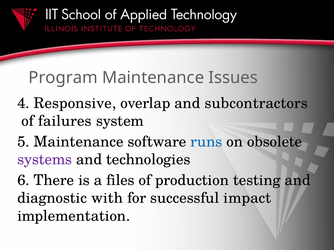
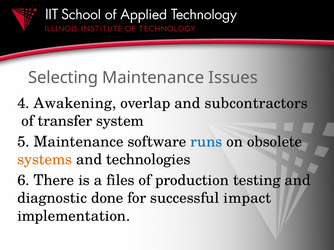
Program: Program -> Selecting (63, 78)
Responsive: Responsive -> Awakening (75, 103)
failures: failures -> transfer (65, 121)
systems colour: purple -> orange (45, 160)
with: with -> done (107, 198)
